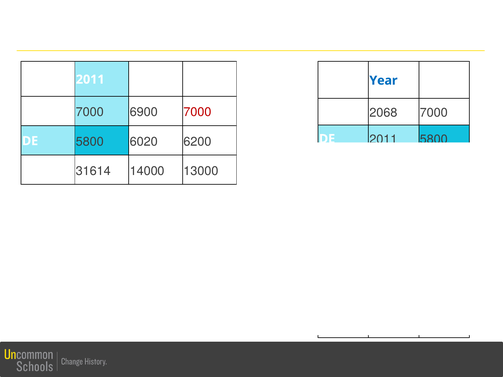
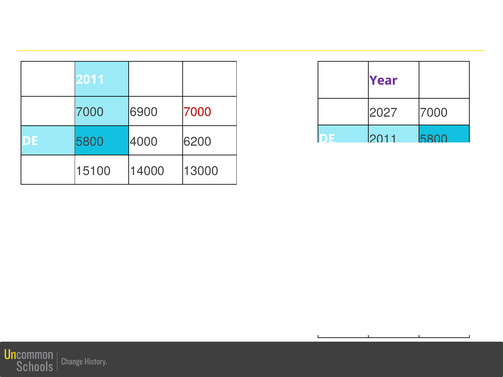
Year colour: blue -> purple (383, 81)
2068: 2068 -> 2027 (383, 113)
6020: 6020 -> 4000 (144, 142)
31614: 31614 -> 15100 (93, 171)
